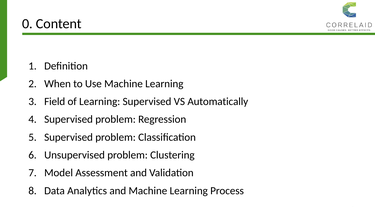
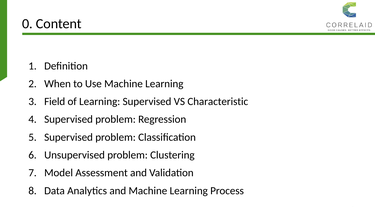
Automatically: Automatically -> Characteristic (218, 102)
